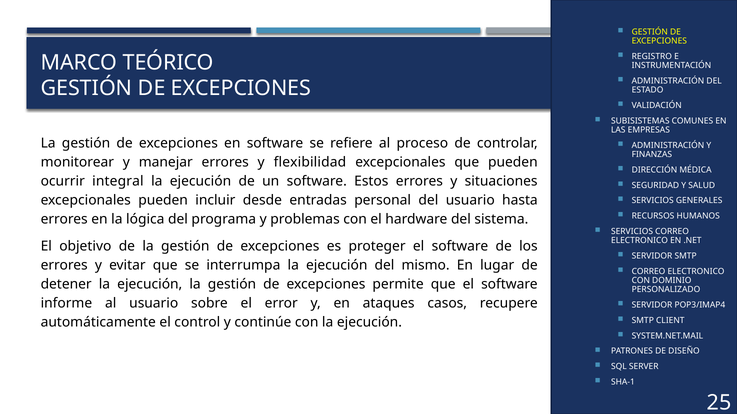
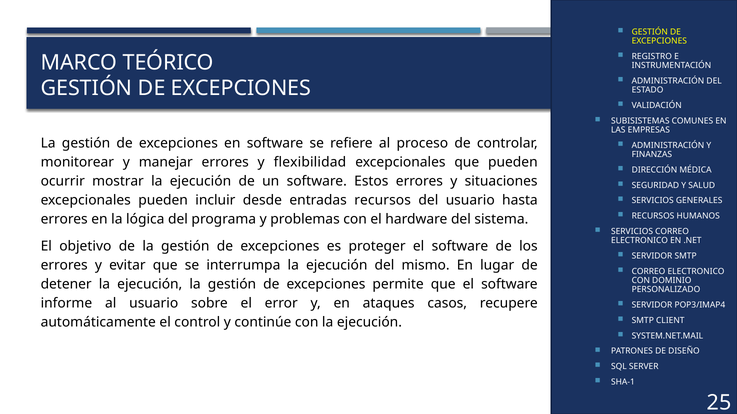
integral: integral -> mostrar (118, 182)
entradas personal: personal -> recursos (383, 201)
